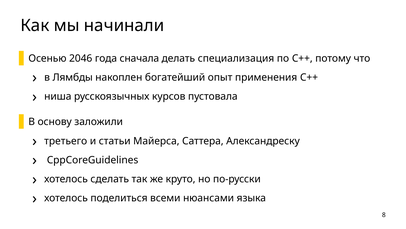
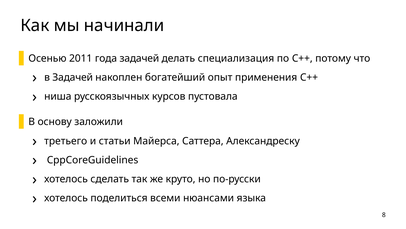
2046: 2046 -> 2011 (81, 58)
года сначала: сначала -> задачей (139, 58)
в Лямбды: Лямбды -> Задачей (73, 77)
